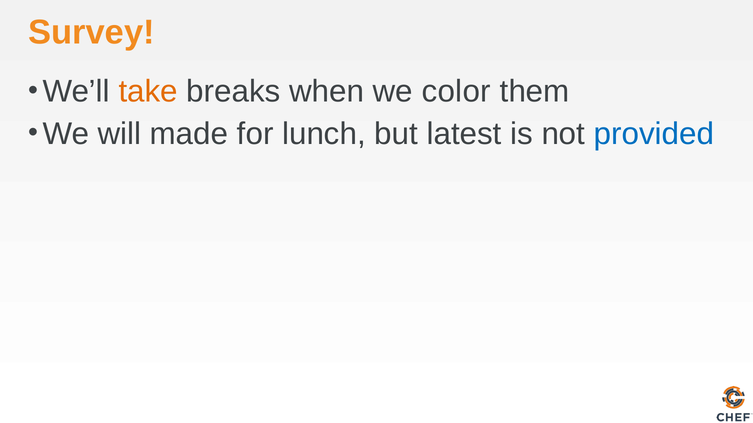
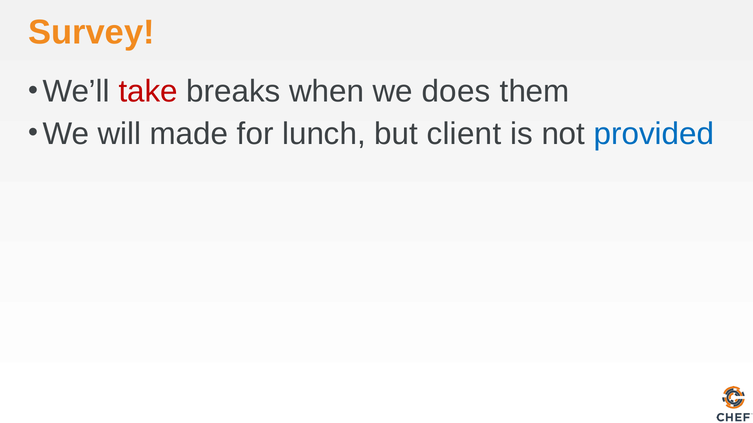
take colour: orange -> red (148, 92)
color: color -> does (456, 92)
latest: latest -> client (464, 134)
